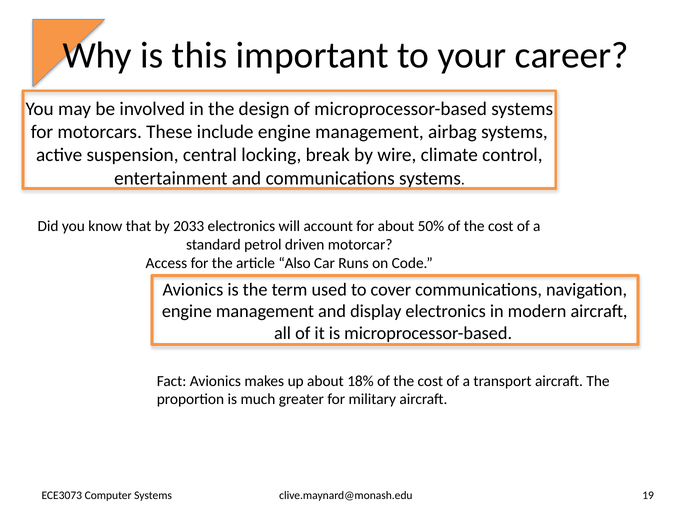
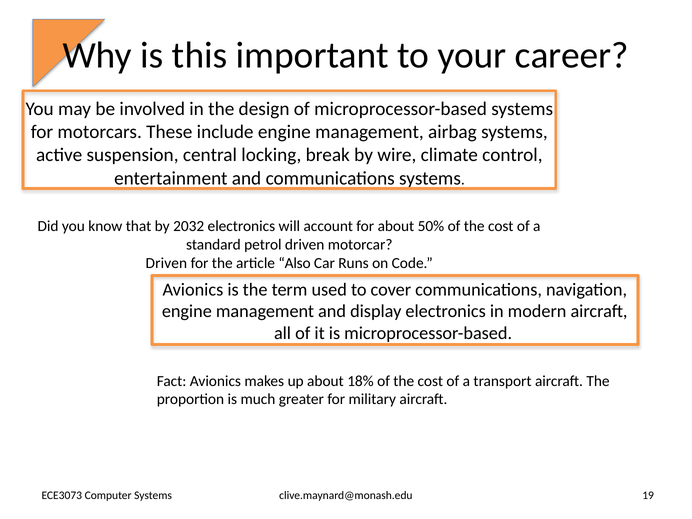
2033: 2033 -> 2032 (189, 226)
Access: Access -> Driven (166, 263)
